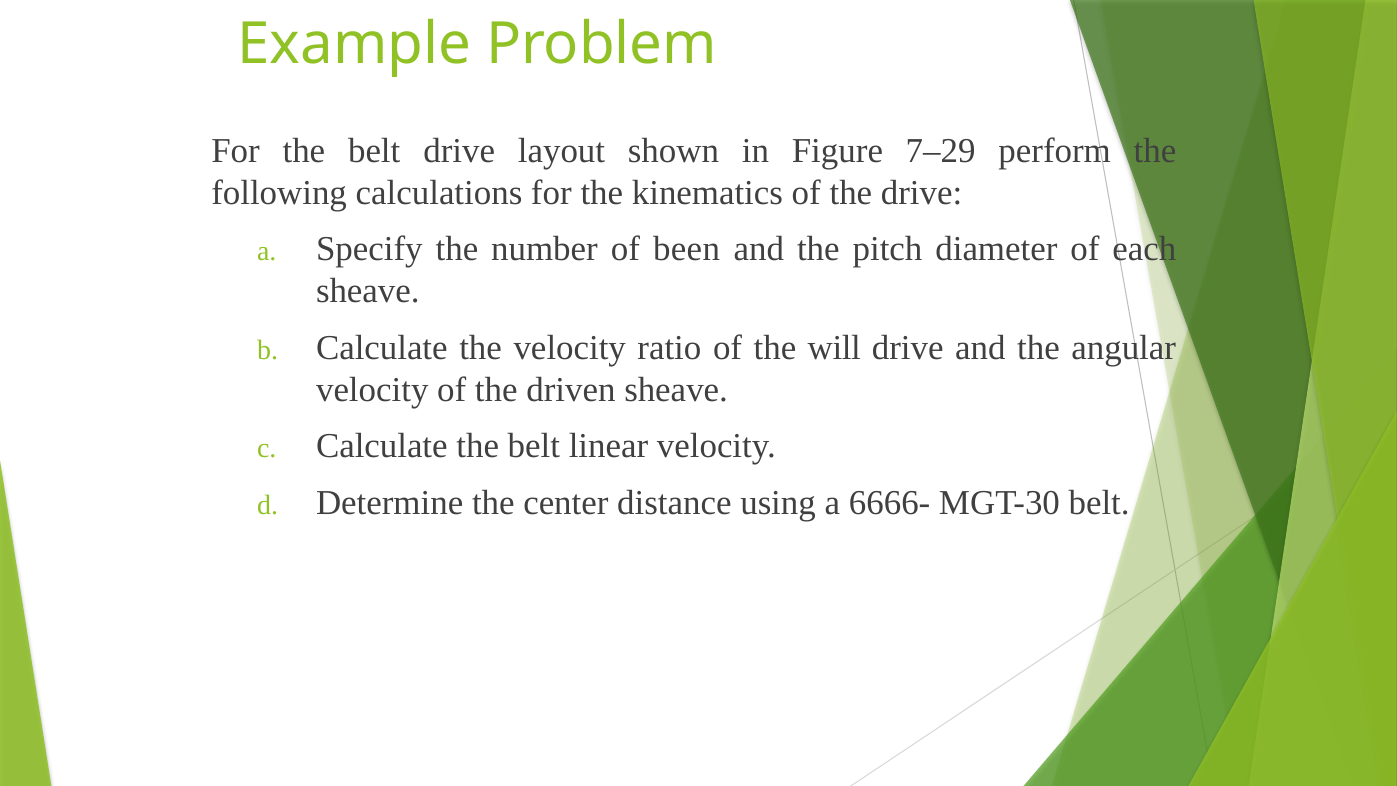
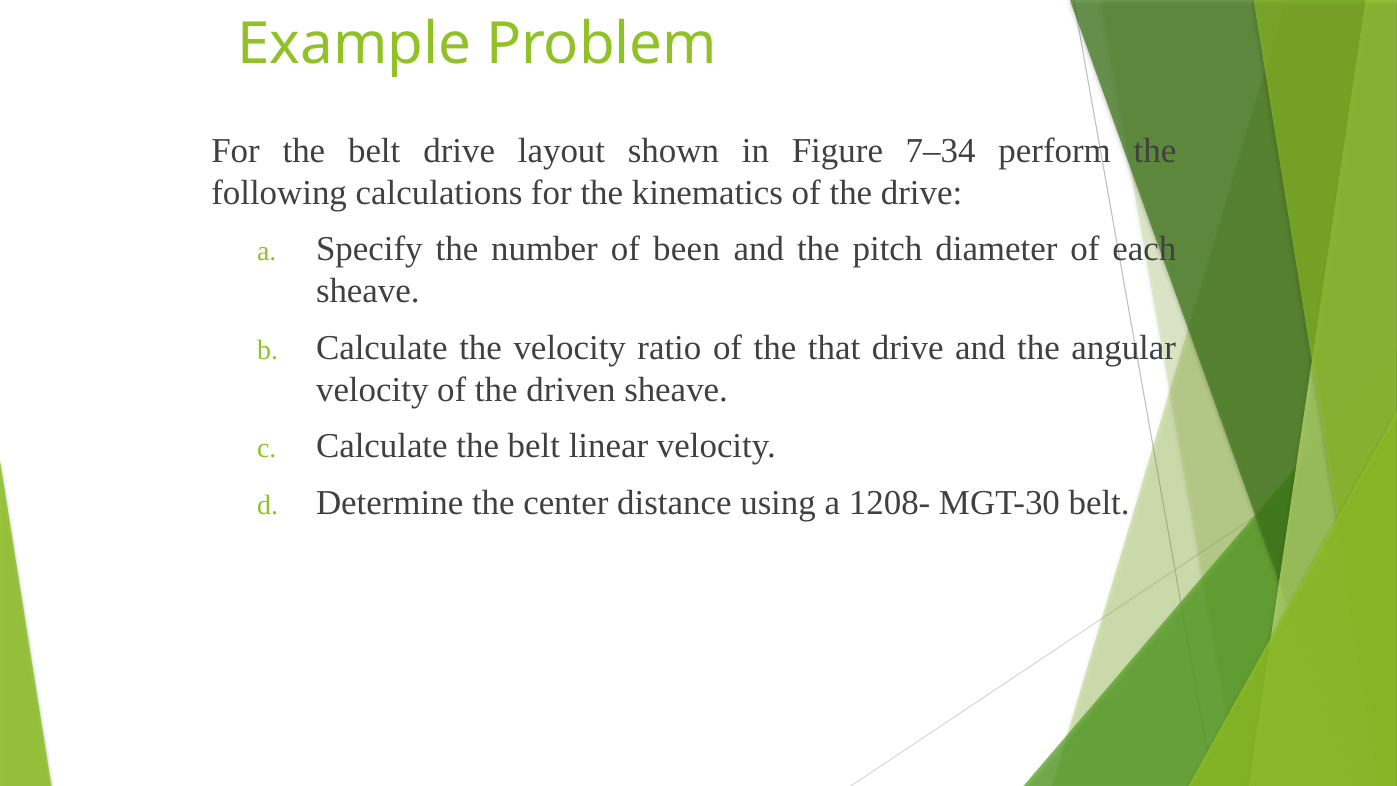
7–29: 7–29 -> 7–34 (941, 151)
will: will -> that (834, 348)
6666-: 6666- -> 1208- (890, 502)
